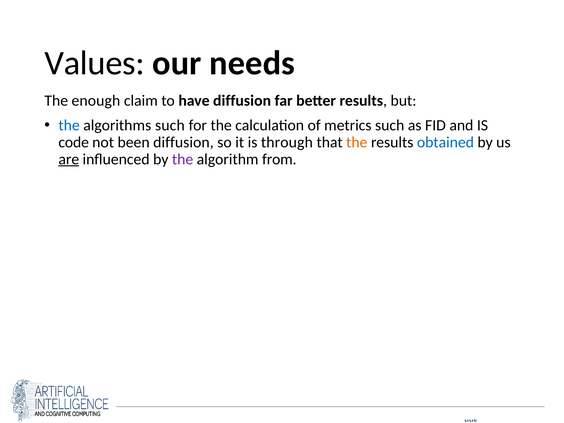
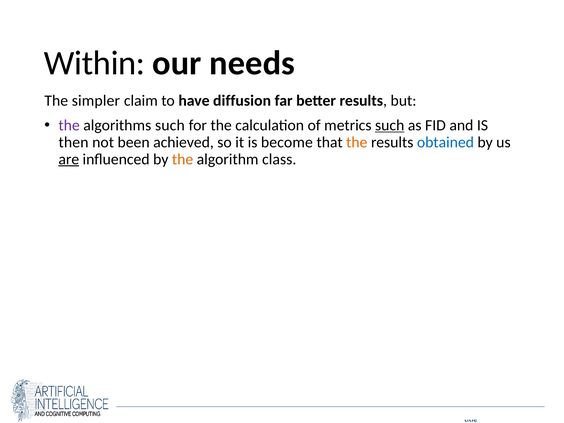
Values: Values -> Within (95, 63)
enough: enough -> simpler (96, 100)
the colour: blue -> purple (69, 125)
such underline: none -> present (390, 125)
code: code -> then (74, 142)
been diffusion: diffusion -> achieved (183, 142)
through: through -> become (287, 142)
the colour: purple -> orange (183, 159)
from: from -> class (279, 159)
